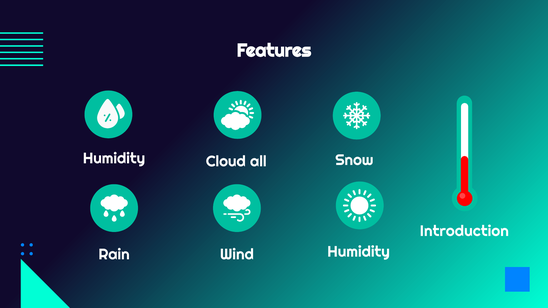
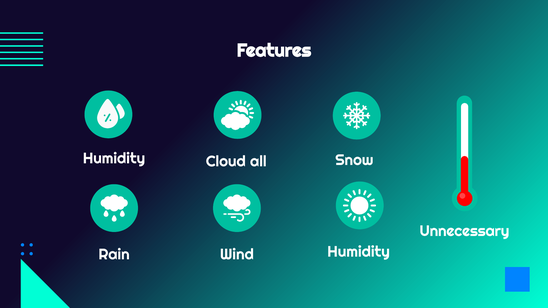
Introduction: Introduction -> Unnecessary (464, 231)
